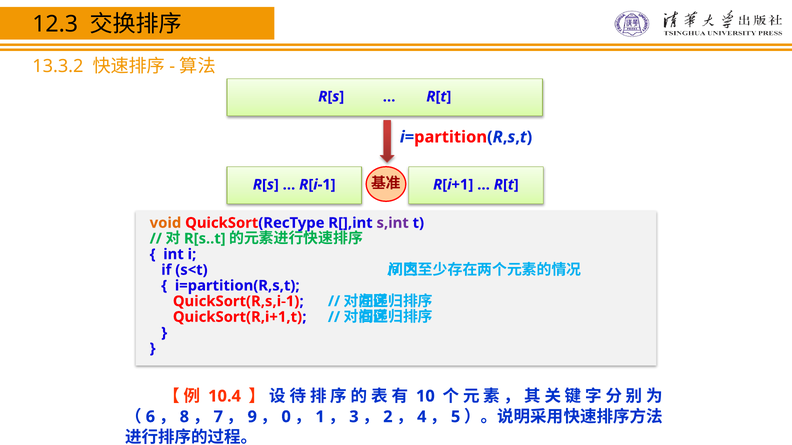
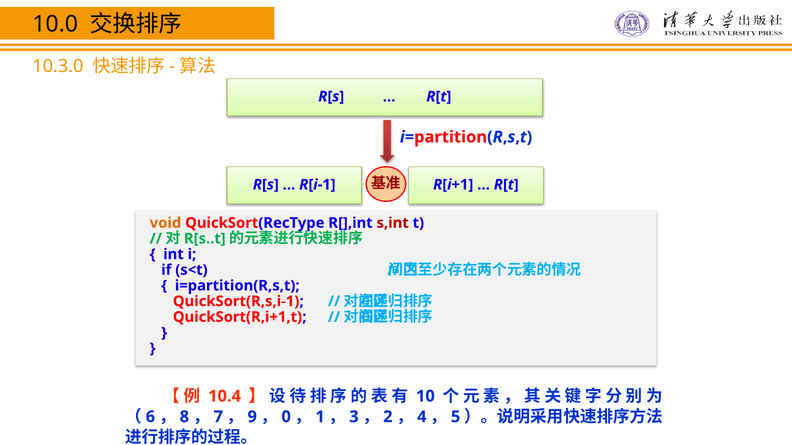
12.3: 12.3 -> 10.0 (55, 24)
13.3.2: 13.3.2 -> 10.3.0 (58, 66)
s,int colour: purple -> red (393, 223)
